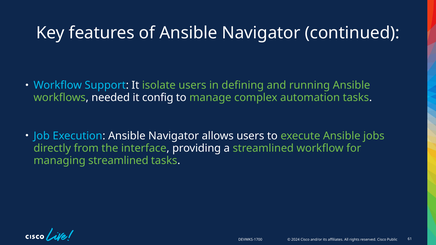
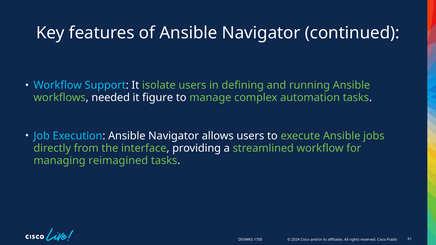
config: config -> figure (158, 98)
managing streamlined: streamlined -> reimagined (118, 161)
